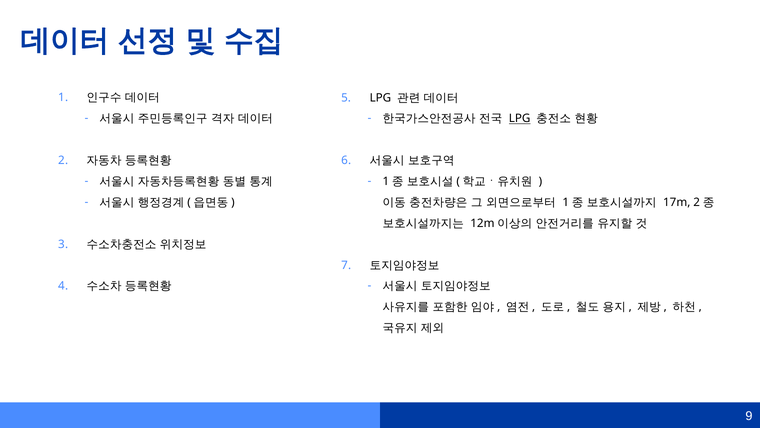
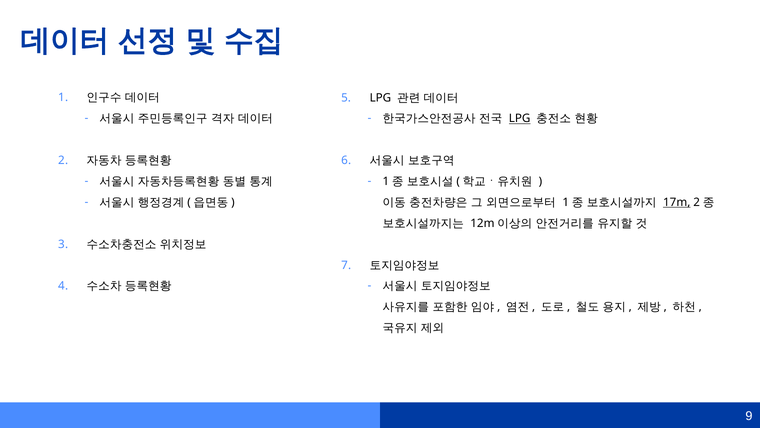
17m underline: none -> present (677, 202)
